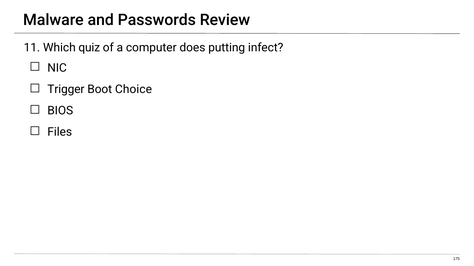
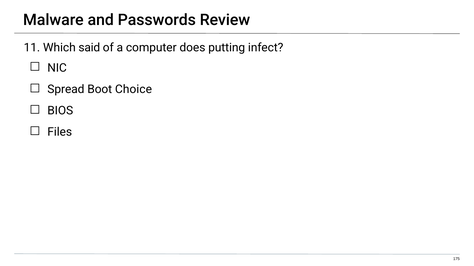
quiz: quiz -> said (89, 48)
Trigger: Trigger -> Spread (66, 89)
